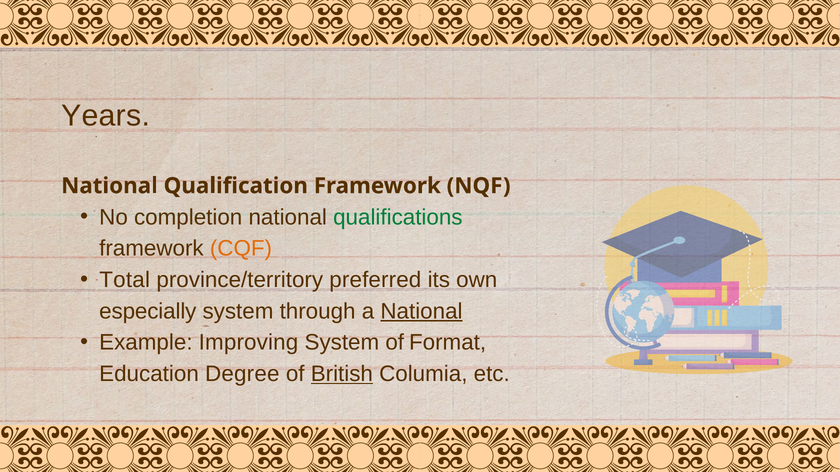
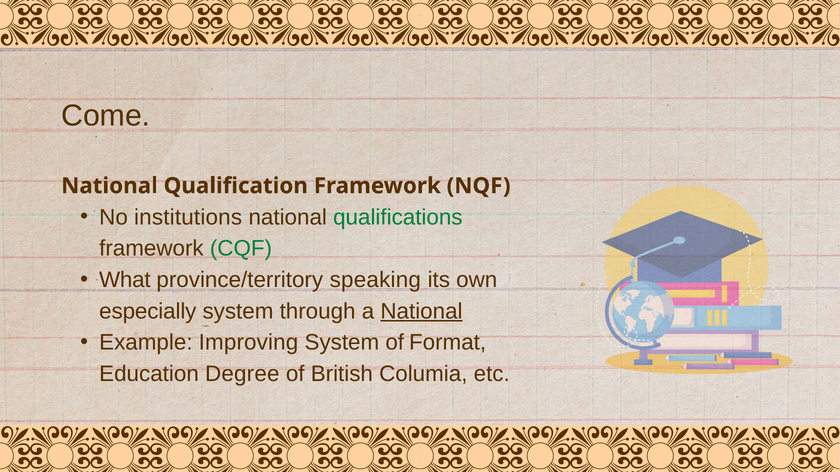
Years: Years -> Come (106, 116)
completion: completion -> institutions (188, 217)
CQF colour: orange -> green (241, 249)
Total: Total -> What (125, 280)
preferred: preferred -> speaking (375, 280)
British underline: present -> none (342, 374)
